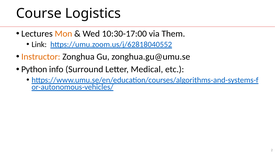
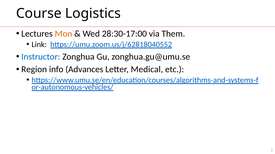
10:30-17:00: 10:30-17:00 -> 28:30-17:00 (124, 34)
Instructor colour: orange -> blue (41, 57)
Python: Python -> Region (34, 70)
Surround: Surround -> Advances (84, 70)
